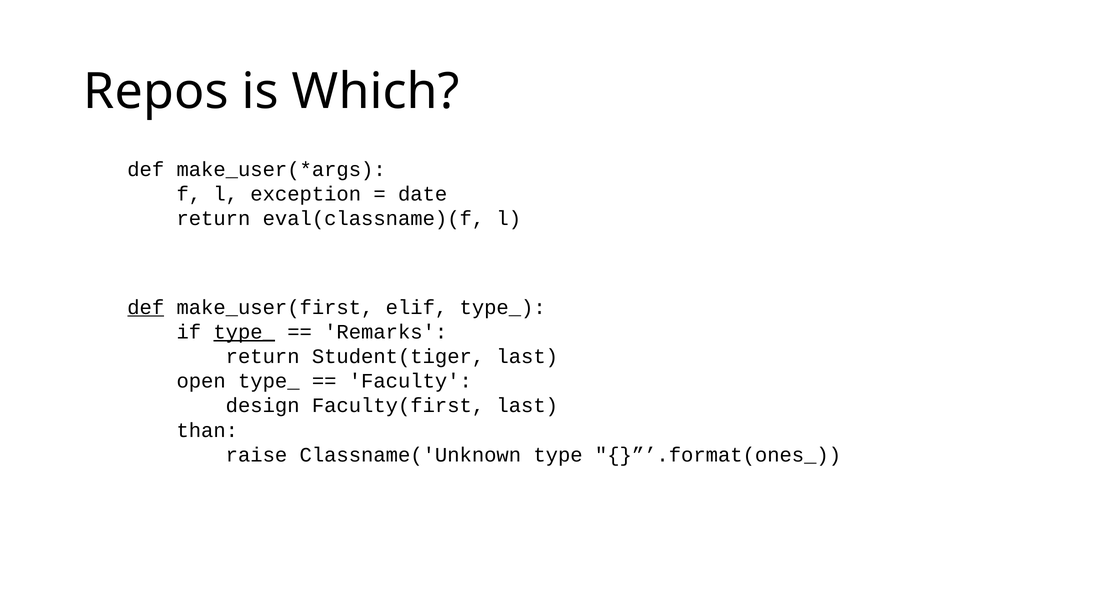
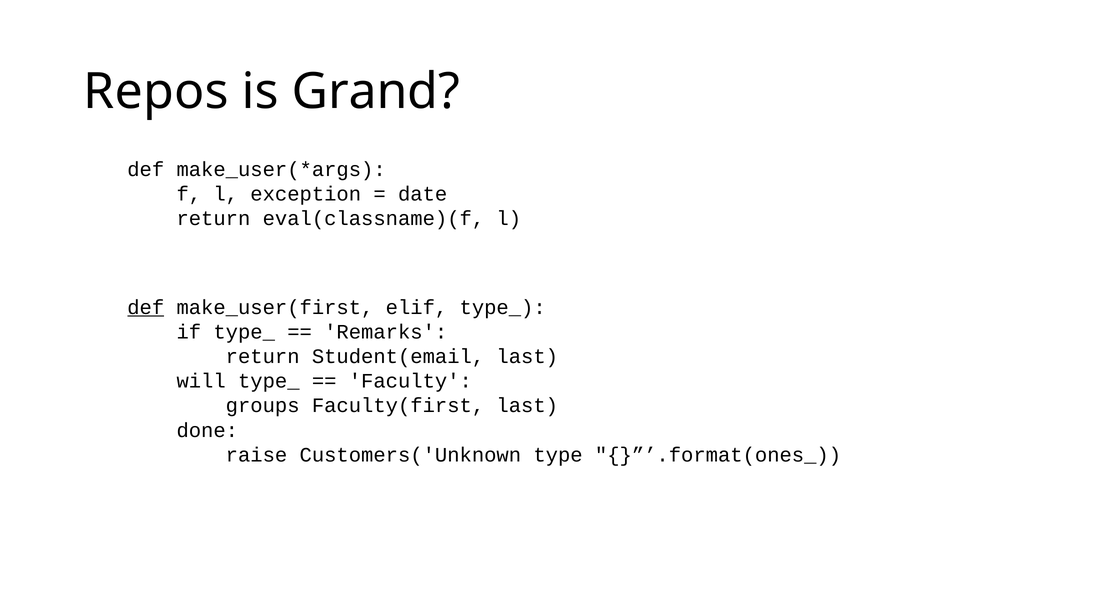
Which: Which -> Grand (376, 92)
type_ underline: present -> none (244, 332)
Student(tiger: Student(tiger -> Student(email (398, 357)
open: open -> will (201, 381)
design: design -> groups (263, 406)
than: than -> done (207, 431)
Classname('Unknown: Classname('Unknown -> Customers('Unknown (410, 455)
